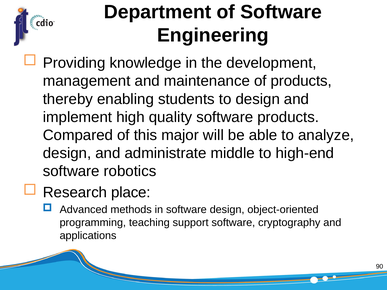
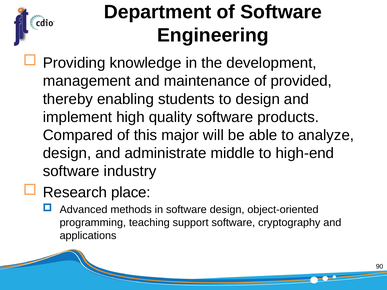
of products: products -> provided (301, 81)
robotics: robotics -> industry (130, 171)
